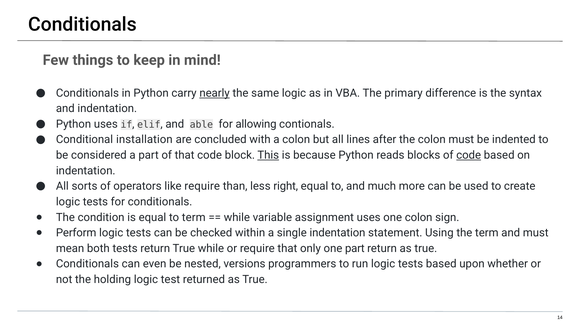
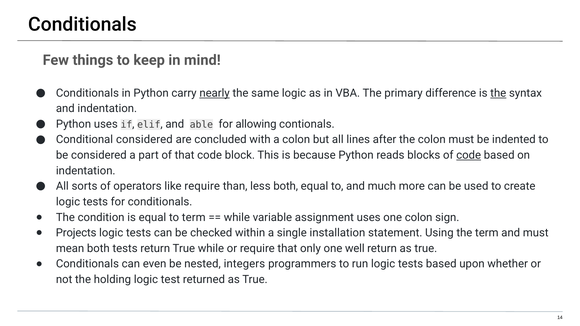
the underline: none -> present (498, 93)
Conditional installation: installation -> considered (144, 140)
This underline: present -> none (268, 155)
less right: right -> both (286, 186)
Perform: Perform -> Projects (76, 233)
single indentation: indentation -> installation (337, 233)
one part: part -> well (355, 249)
versions: versions -> integers (244, 264)
